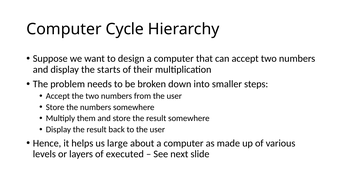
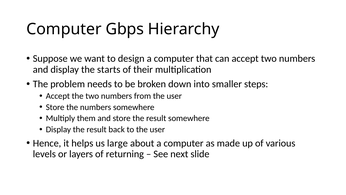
Cycle: Cycle -> Gbps (125, 29)
executed: executed -> returning (125, 154)
